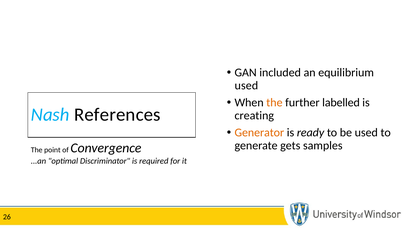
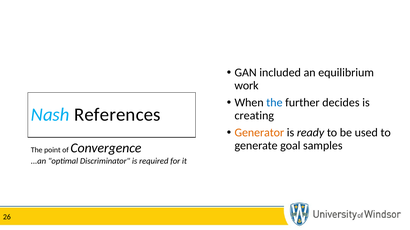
used: used -> work (246, 86)
the colour: orange -> blue (274, 103)
labelled: labelled -> decides (341, 103)
gets: gets -> goal (290, 146)
